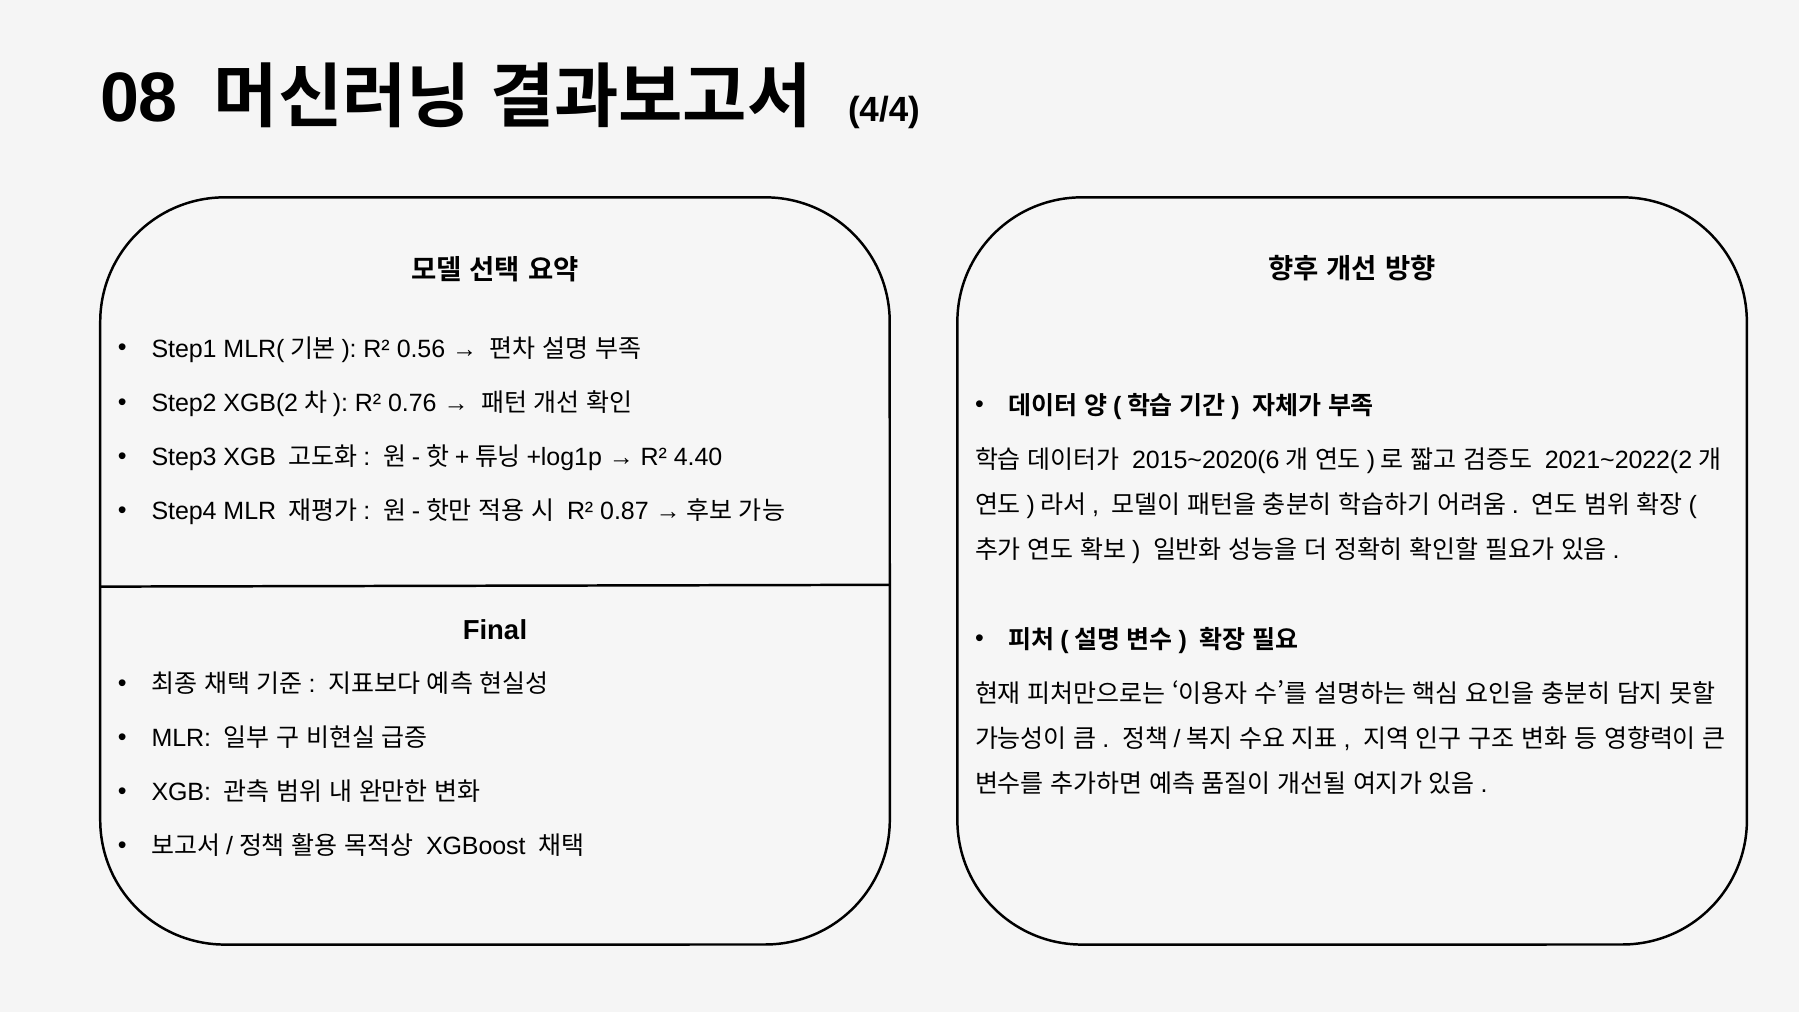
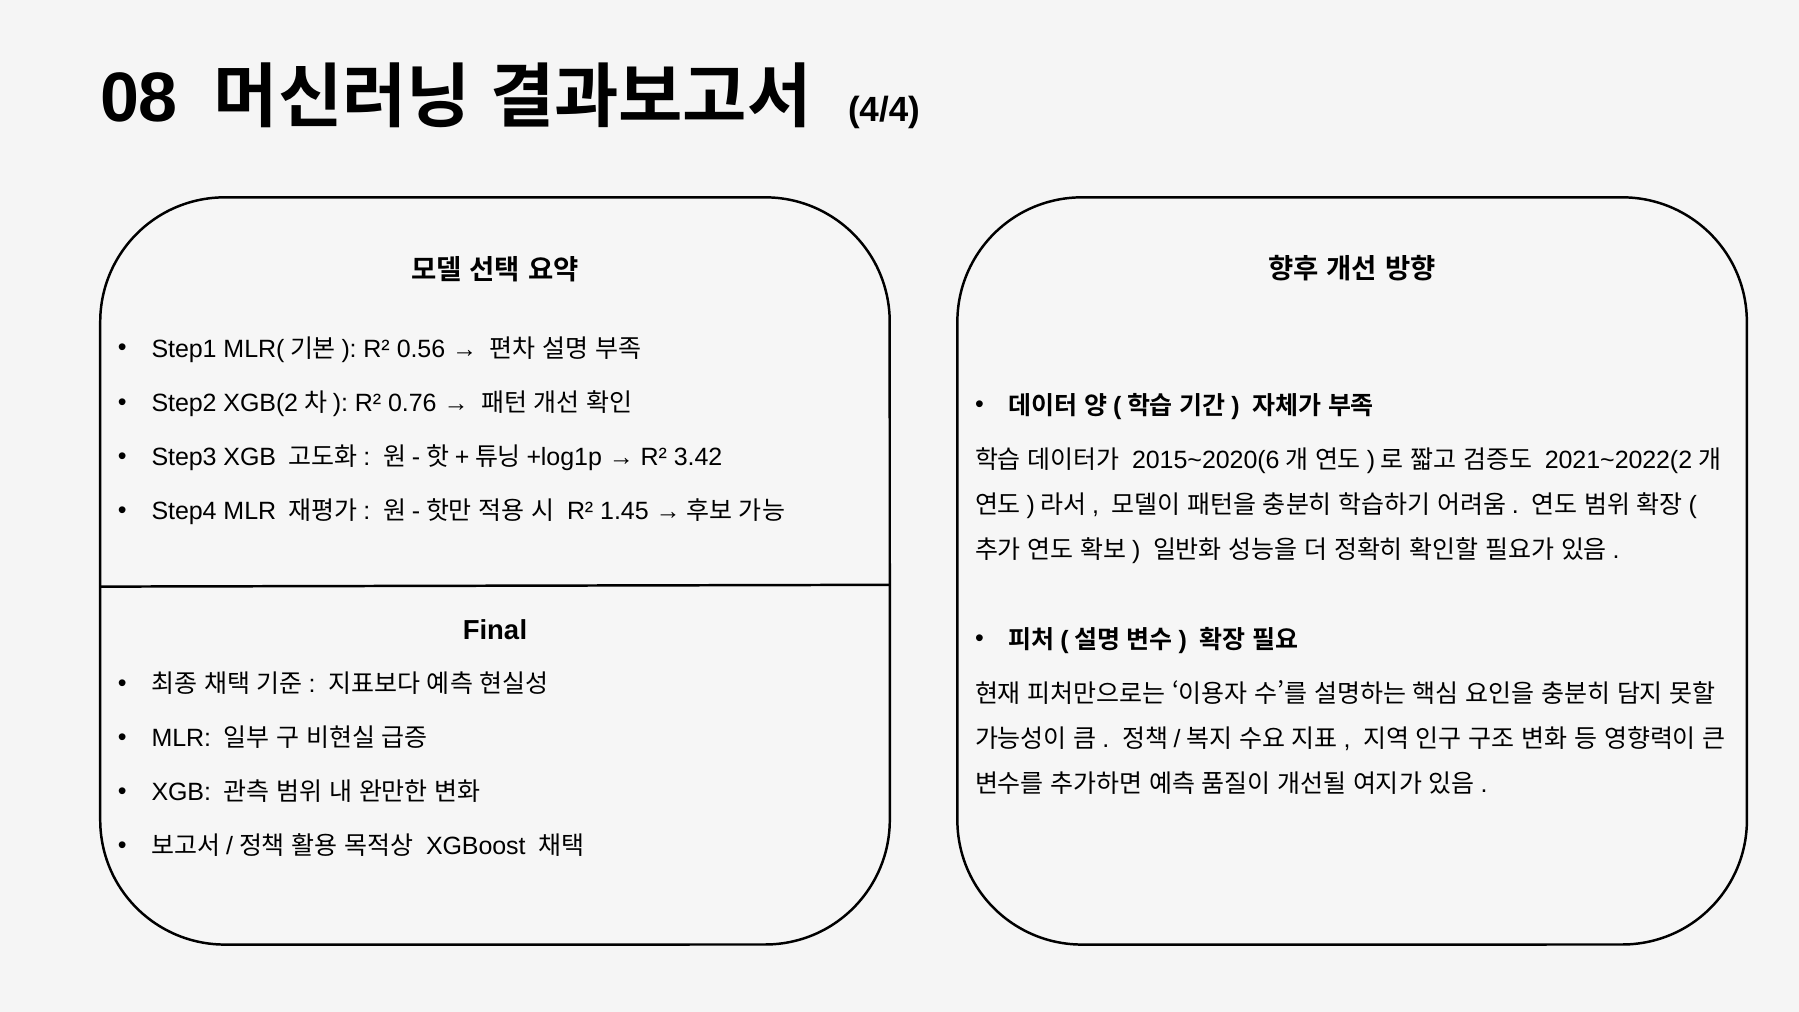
4.40: 4.40 -> 3.42 (698, 457)
0.87: 0.87 -> 1.45 (624, 511)
